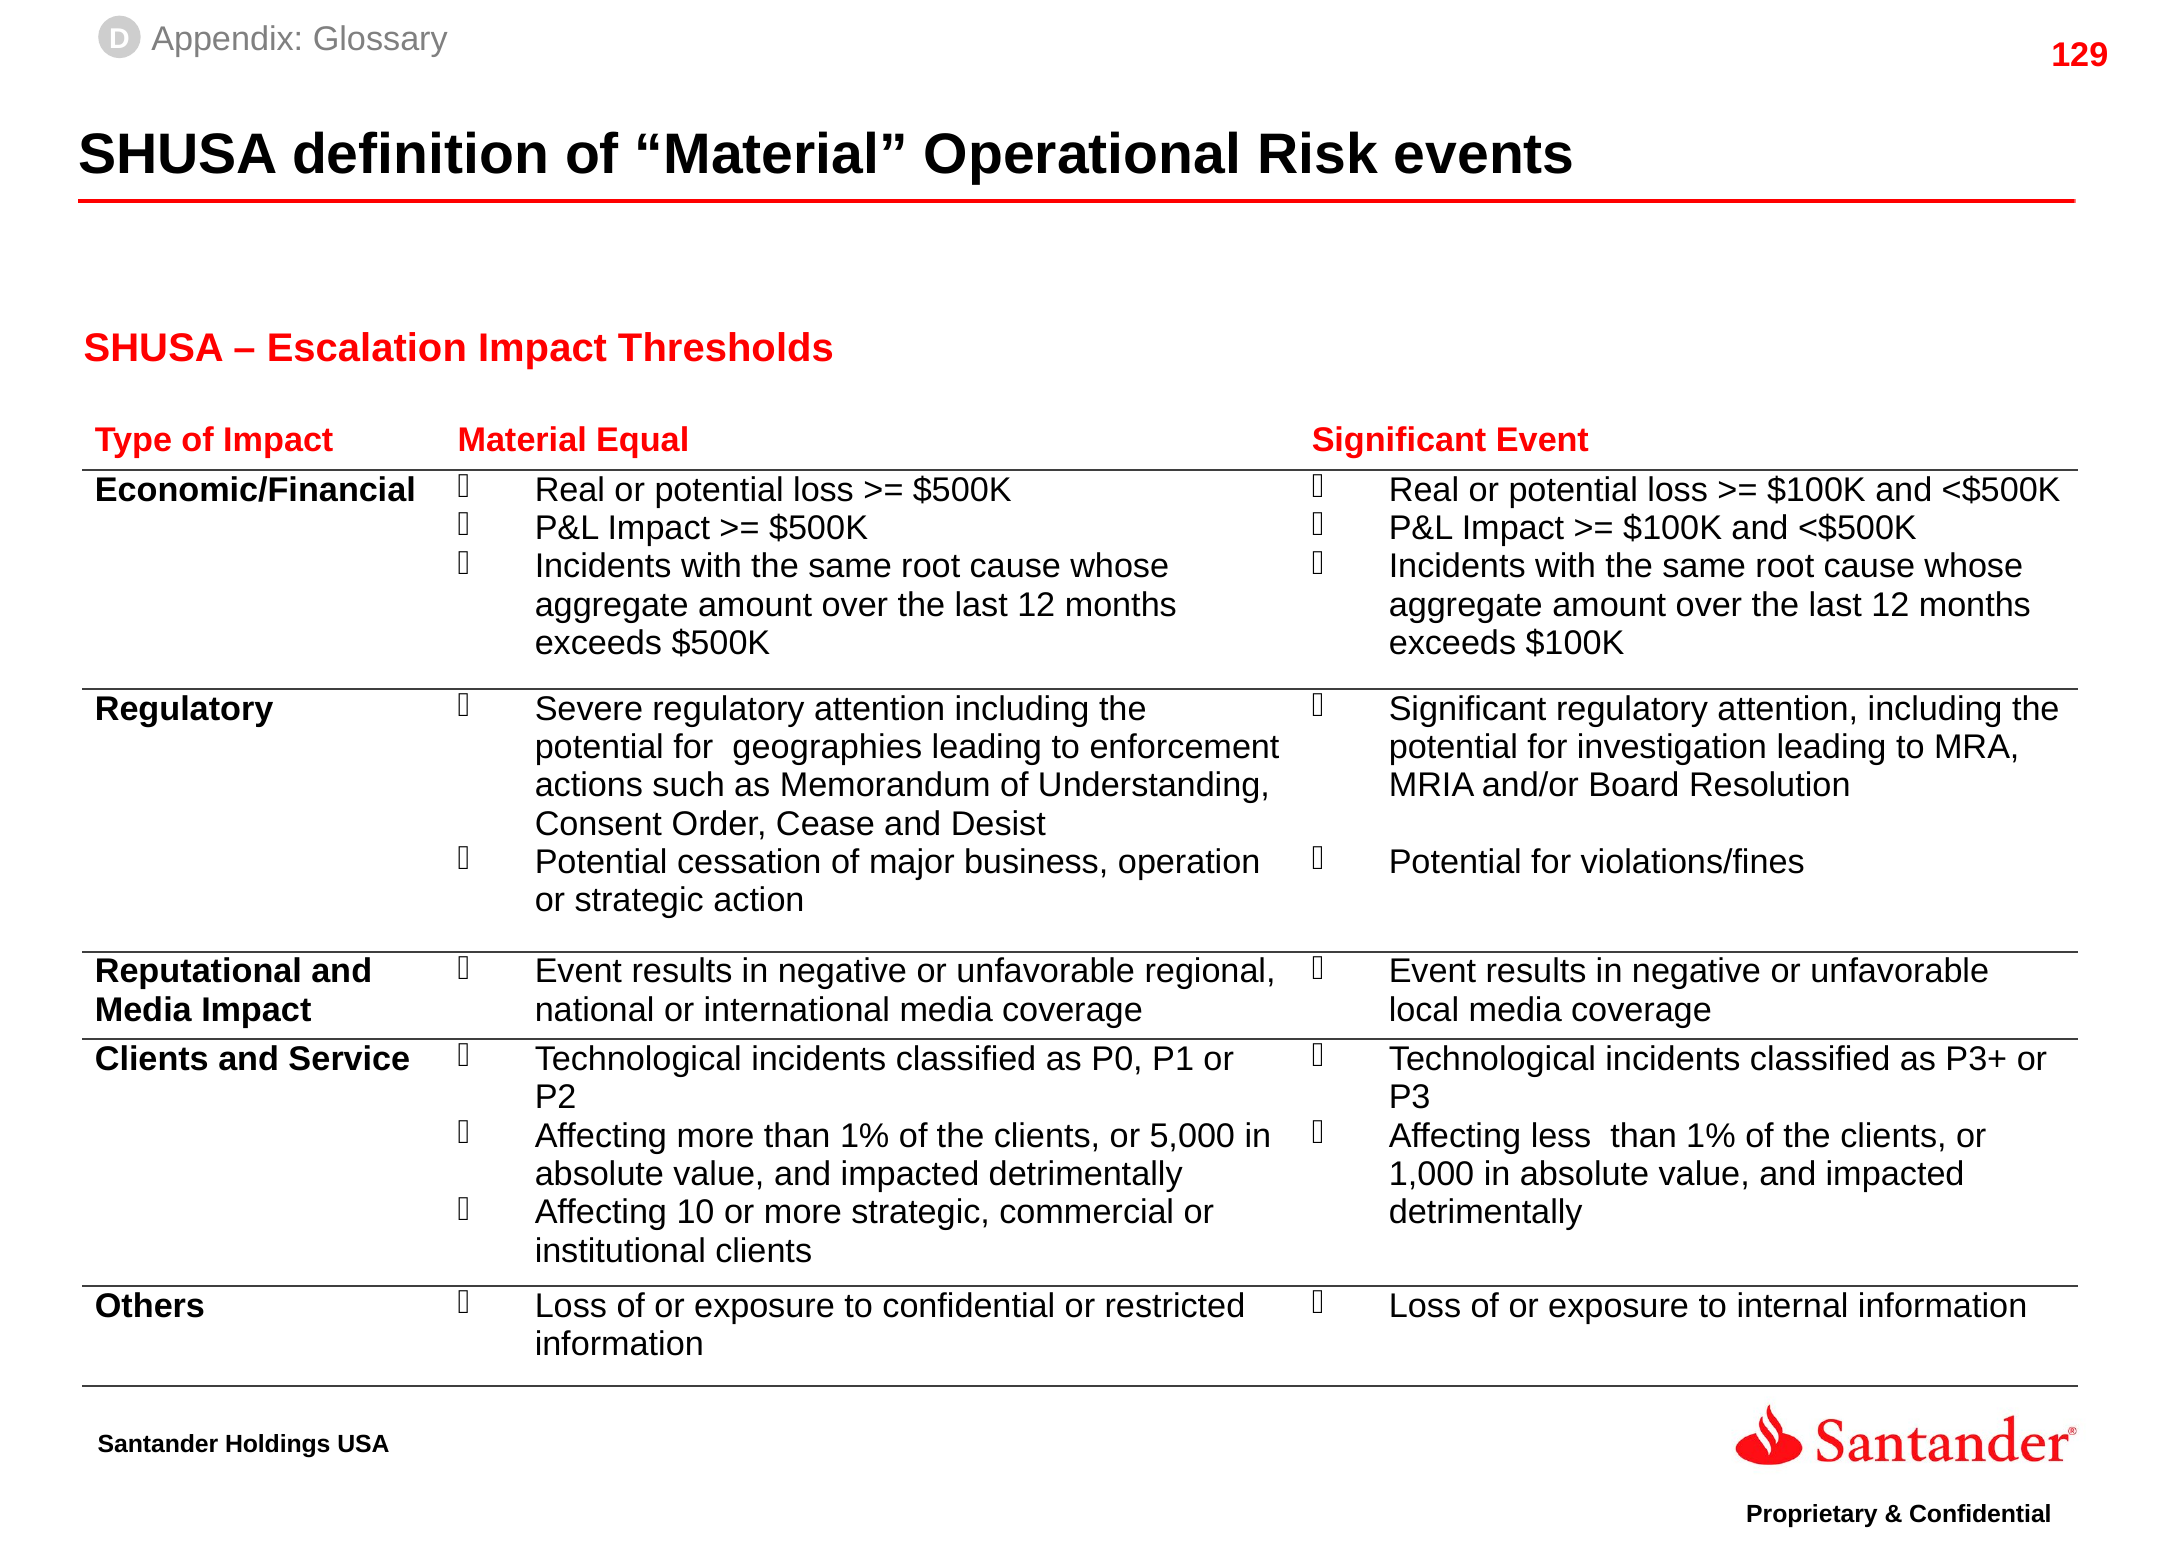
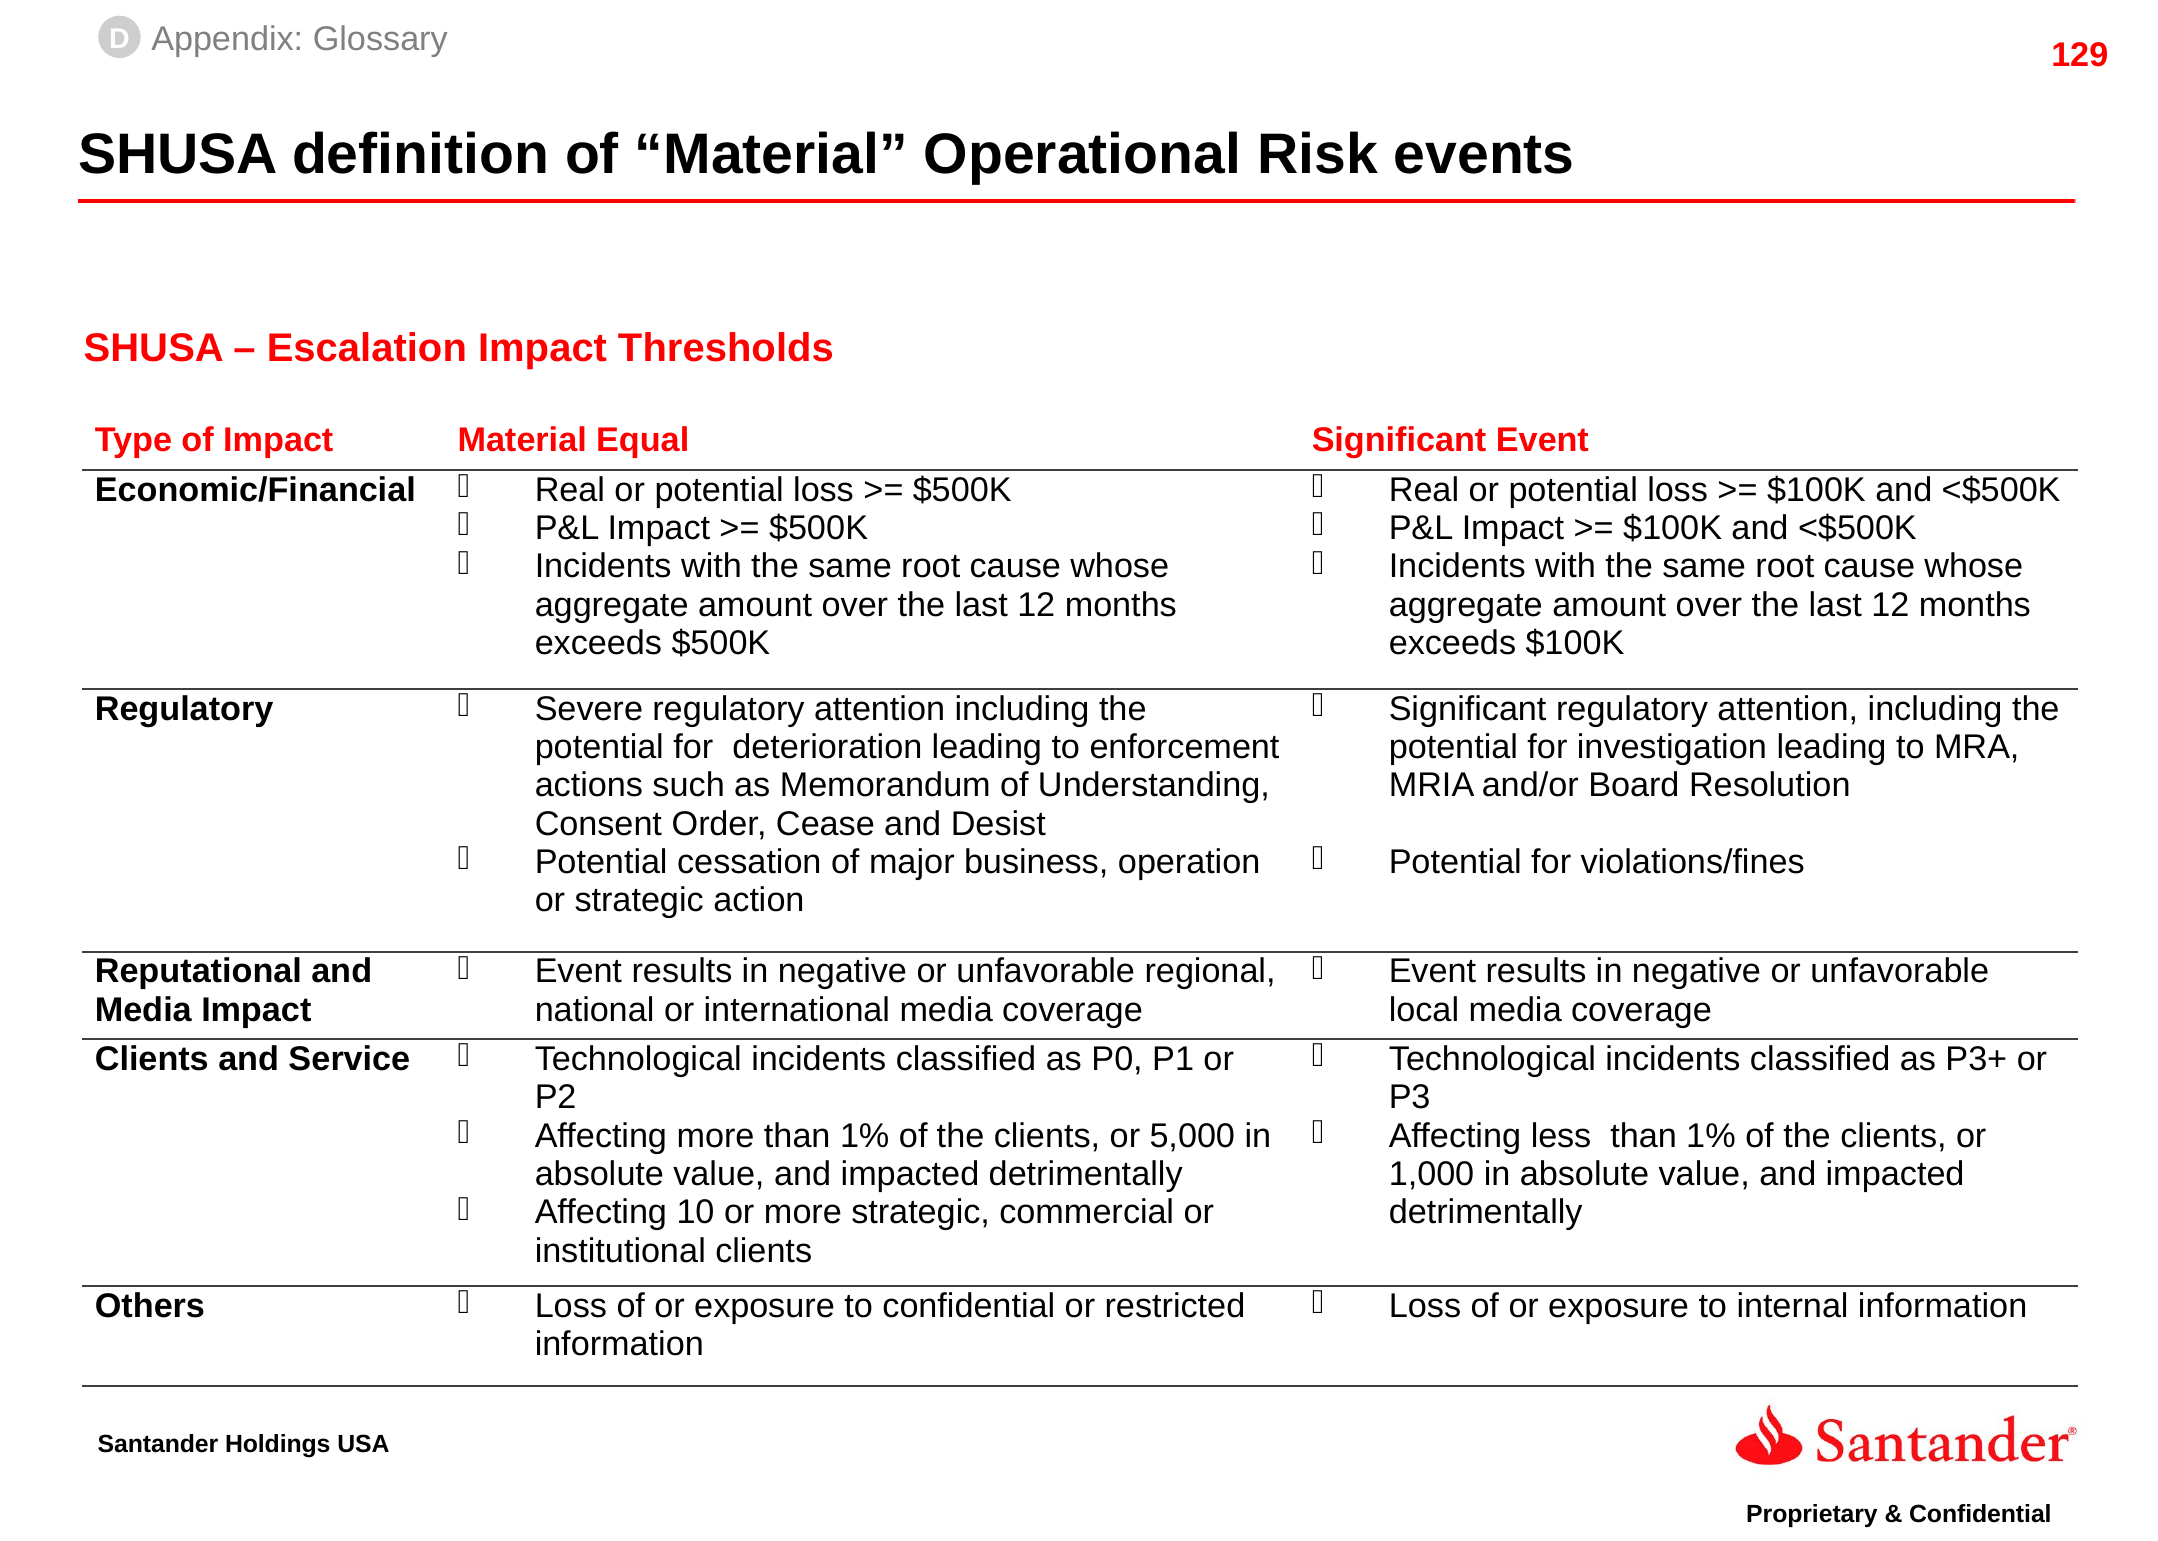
geographies: geographies -> deterioration (827, 747)
